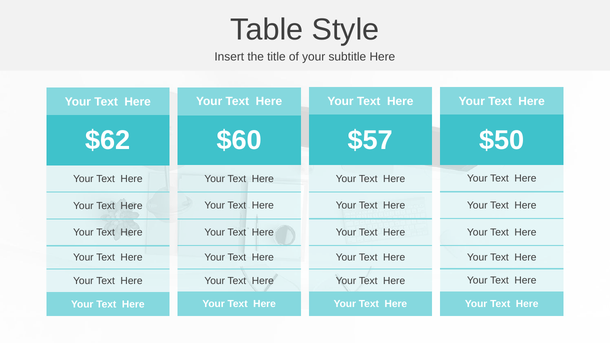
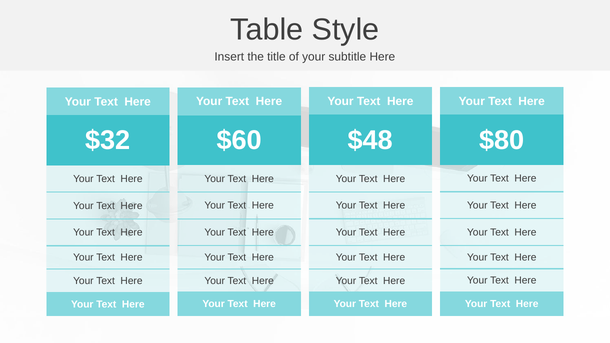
$50: $50 -> $80 (502, 140)
$57: $57 -> $48 (370, 140)
$62: $62 -> $32 (108, 141)
